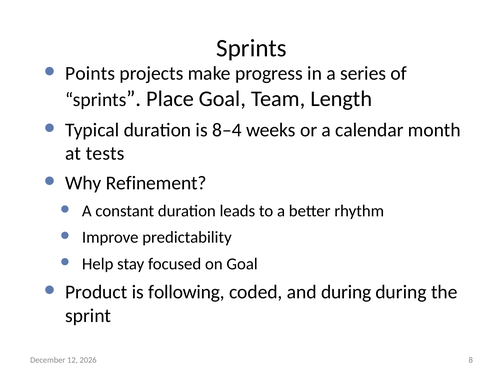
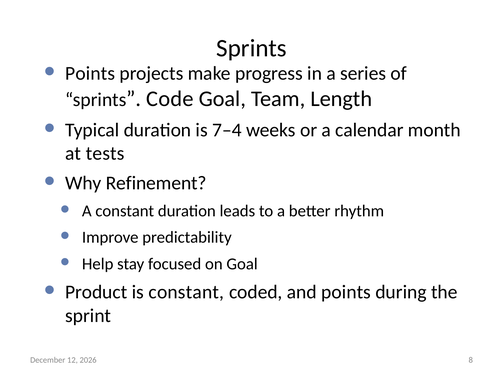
Place: Place -> Code (170, 99)
8–4: 8–4 -> 7–4 (227, 130)
is following: following -> constant (186, 292)
and during: during -> points (346, 292)
